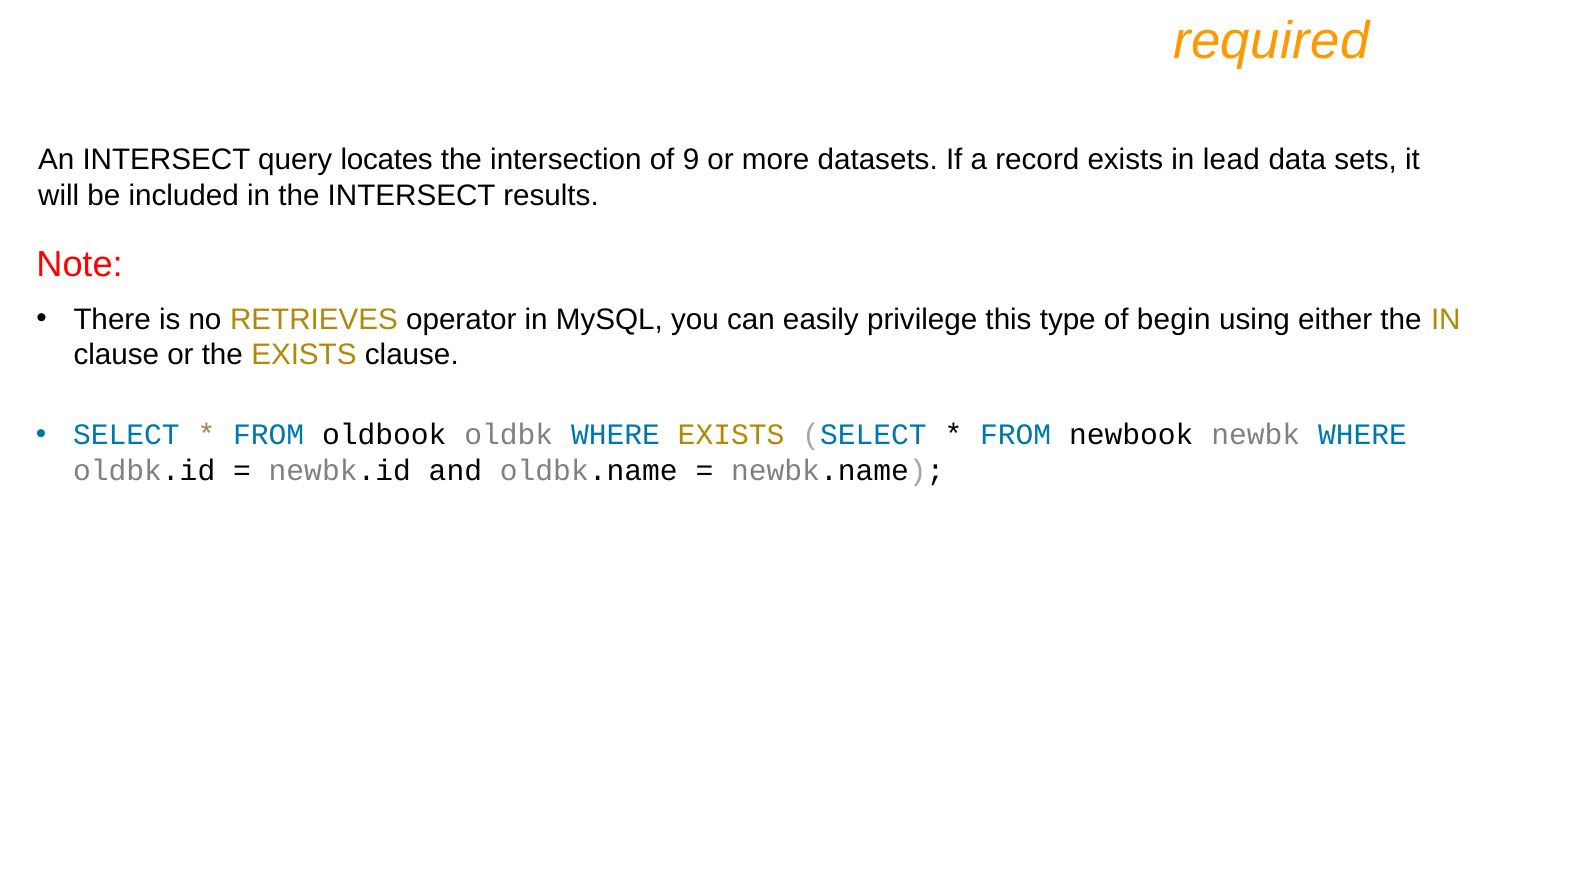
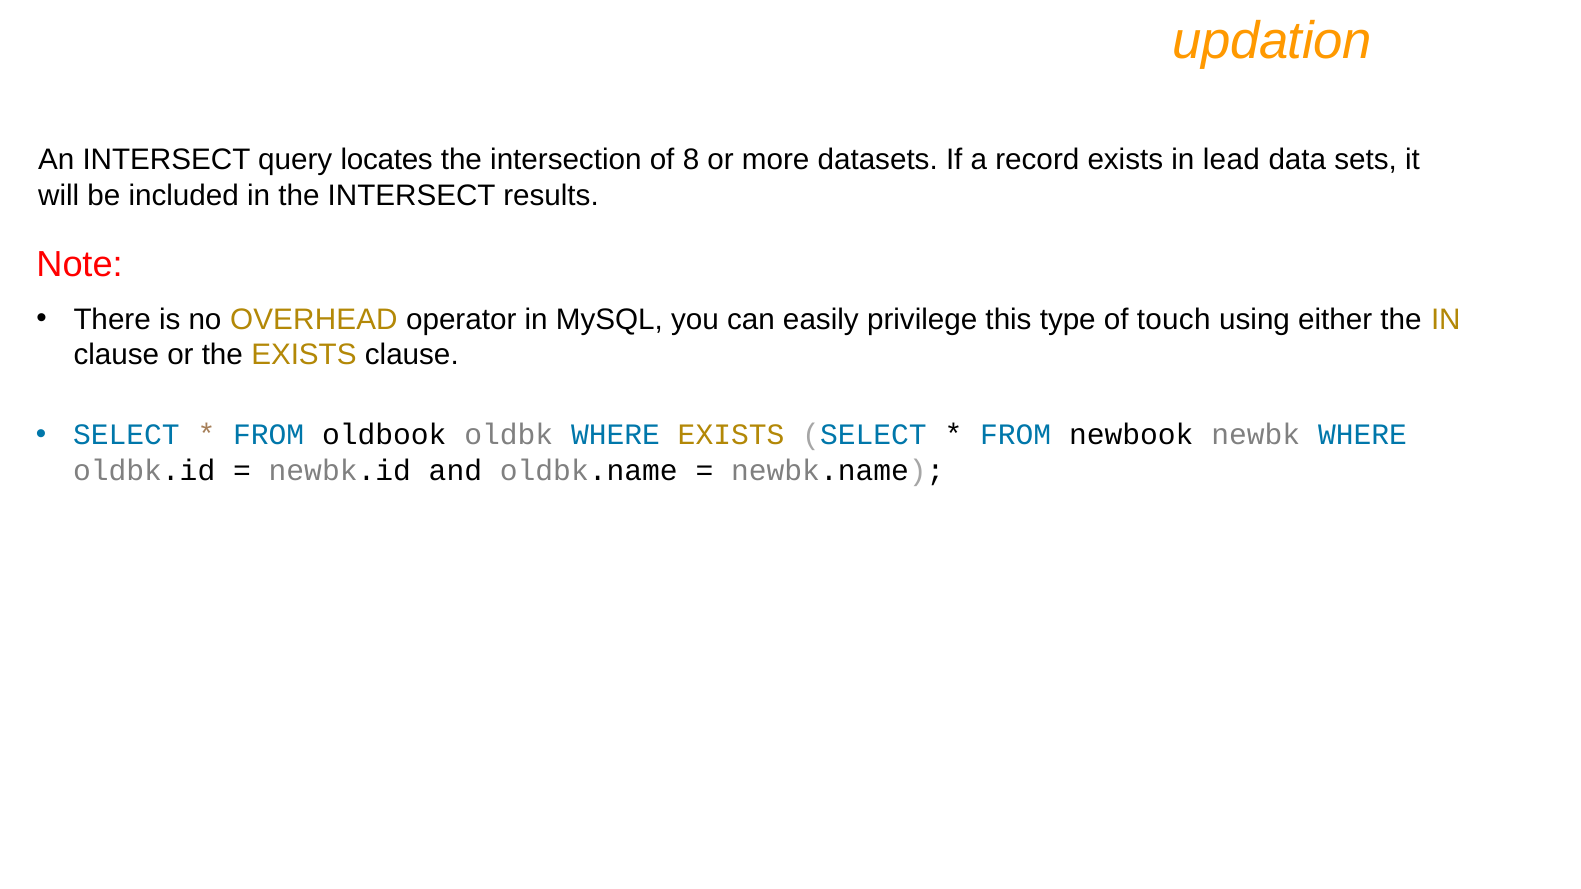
required: required -> updation (1272, 41)
9: 9 -> 8 (691, 160)
RETRIEVES: RETRIEVES -> OVERHEAD (314, 319)
begin: begin -> touch (1174, 319)
